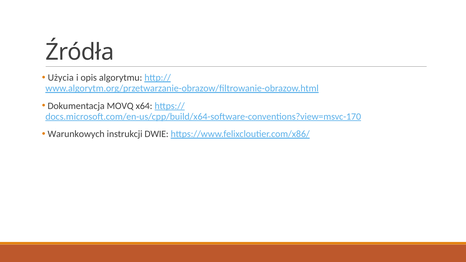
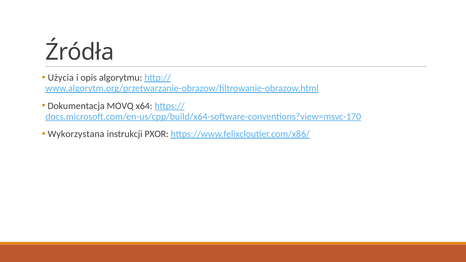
Warunkowych: Warunkowych -> Wykorzystana (76, 134)
DWIE: DWIE -> PXOR (157, 134)
